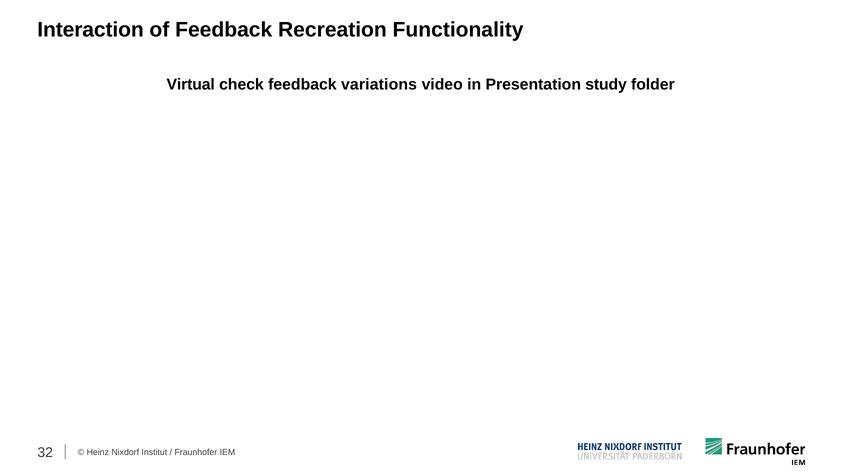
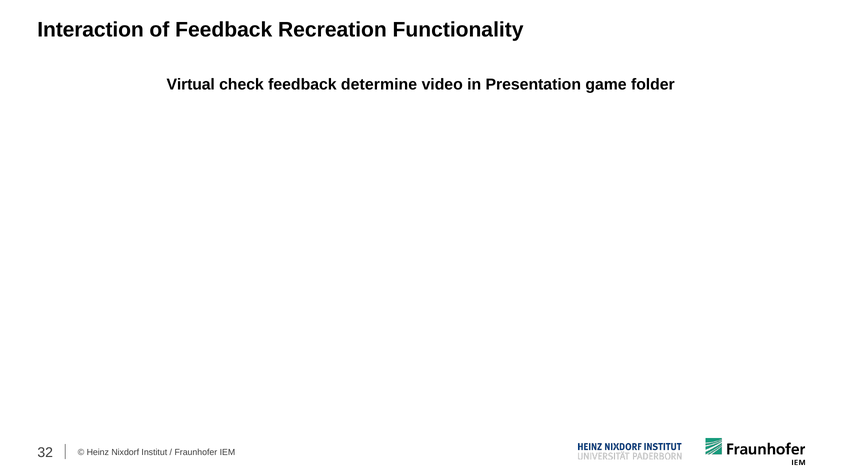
variations: variations -> determine (379, 84)
study: study -> game (606, 84)
